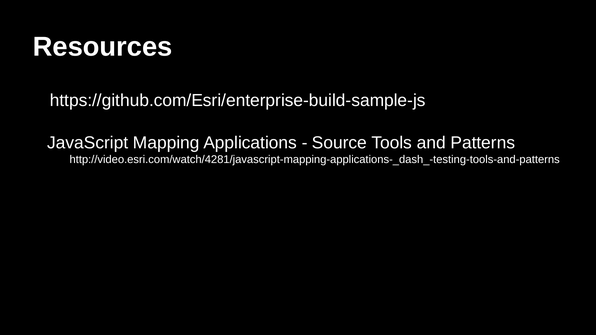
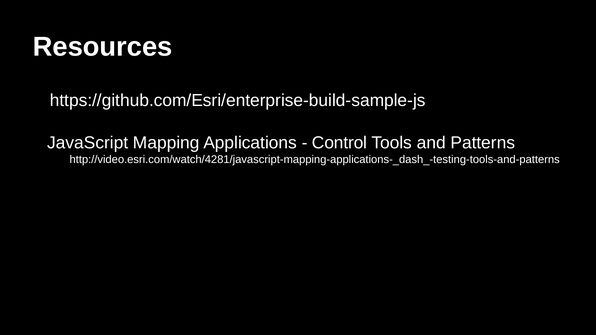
Source: Source -> Control (340, 143)
